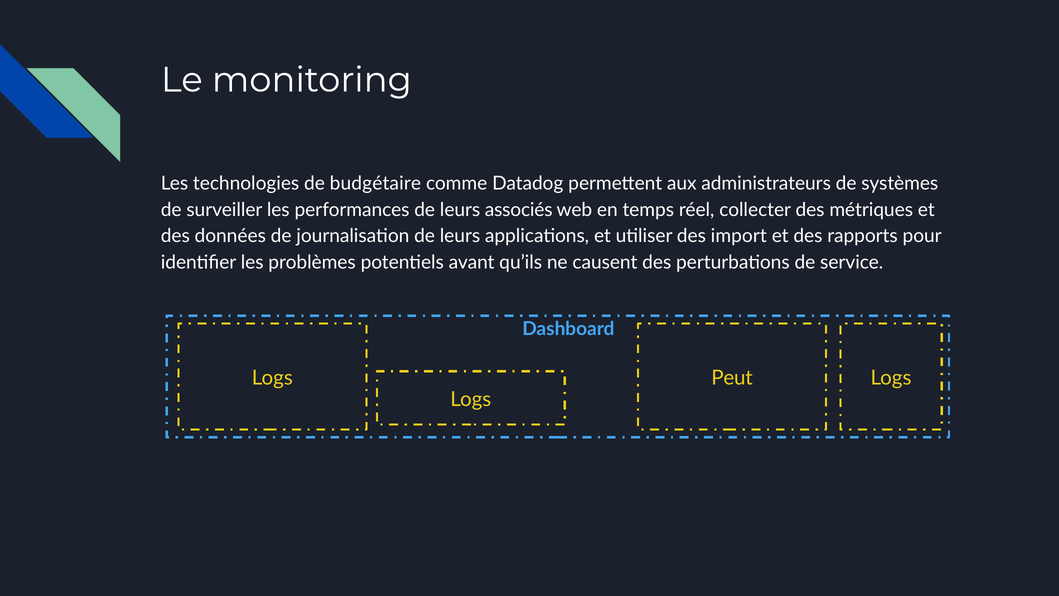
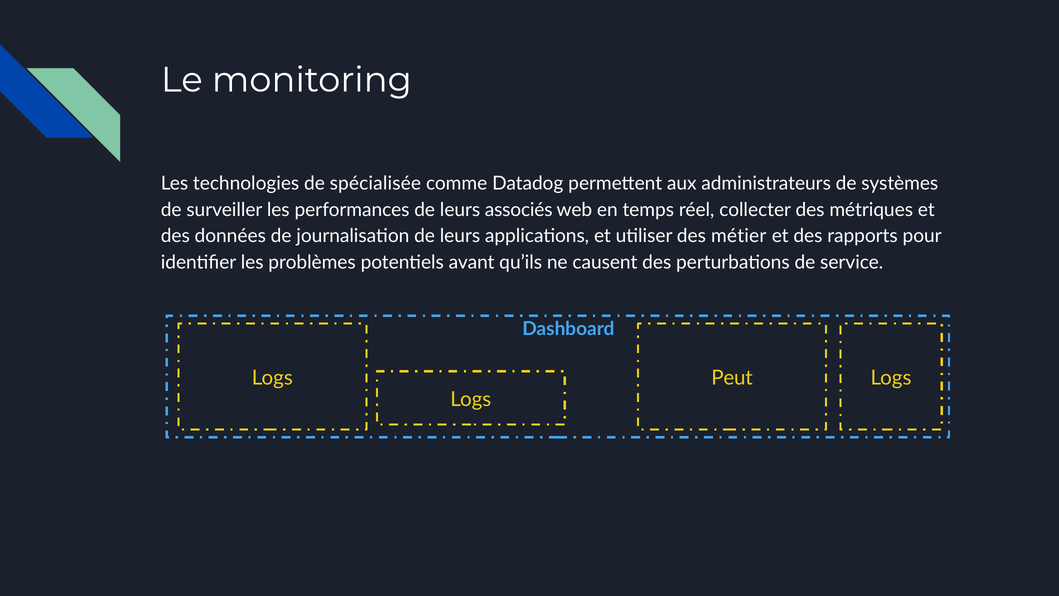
budgétaire: budgétaire -> spécialisée (375, 183)
import: import -> métier (739, 236)
